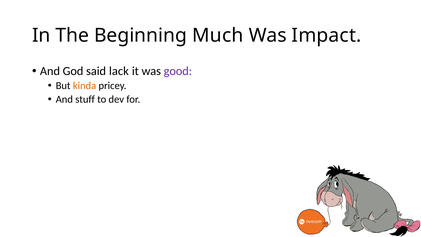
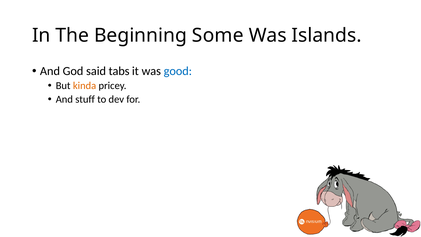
Much: Much -> Some (218, 35)
Impact: Impact -> Islands (327, 35)
lack: lack -> tabs (119, 71)
good colour: purple -> blue (178, 71)
